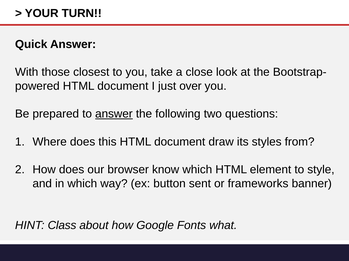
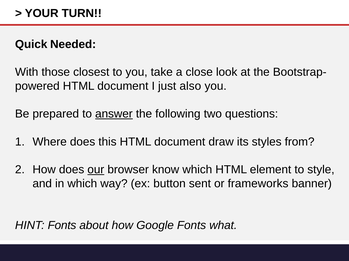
Quick Answer: Answer -> Needed (73, 44)
over: over -> also (190, 86)
our underline: none -> present (96, 170)
HINT Class: Class -> Fonts (62, 226)
